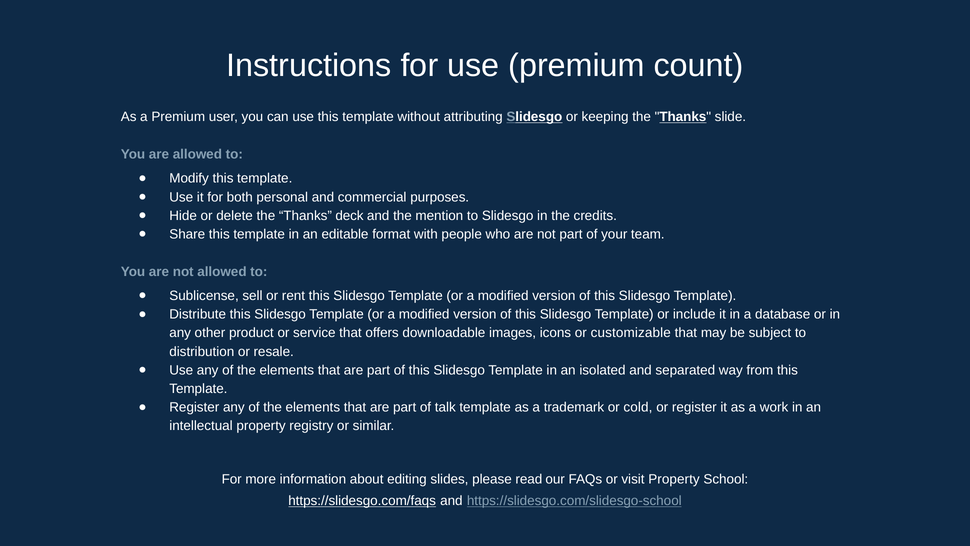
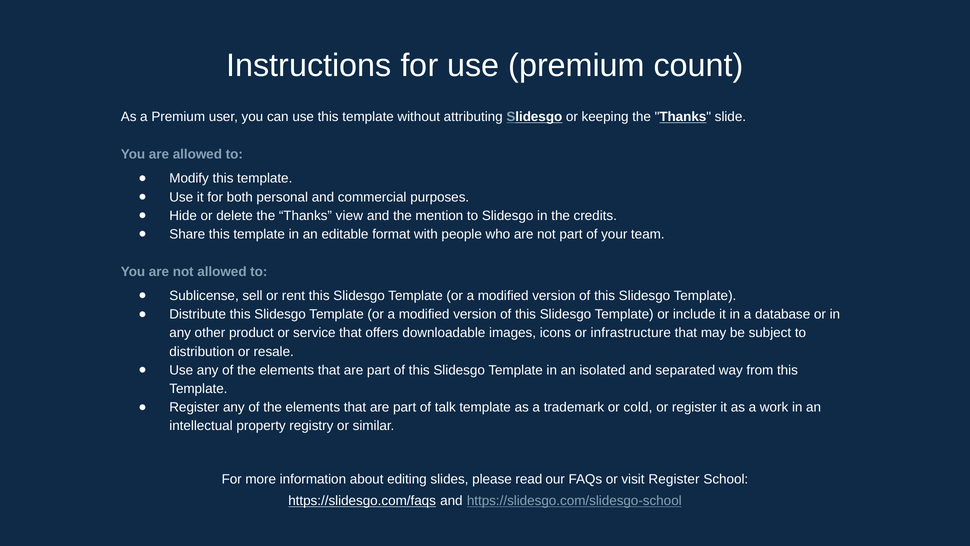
deck: deck -> view (349, 216)
customizable: customizable -> infrastructure (631, 333)
visit Property: Property -> Register (674, 479)
